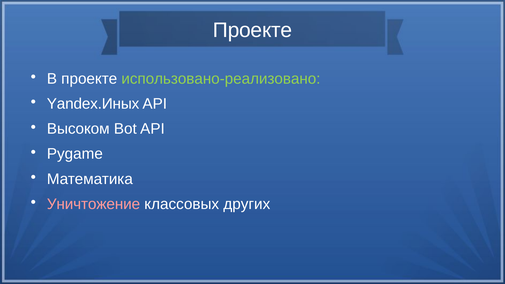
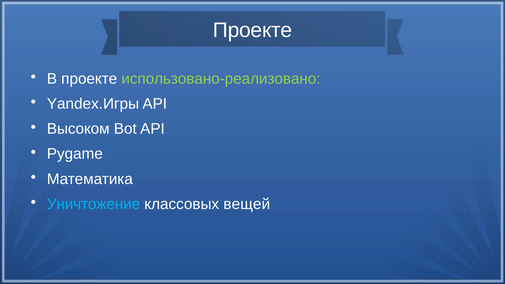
Yandex.Иных: Yandex.Иных -> Yandex.Игры (93, 104)
Уничтожение colour: pink -> light blue (93, 204)
других: других -> вещей (247, 204)
